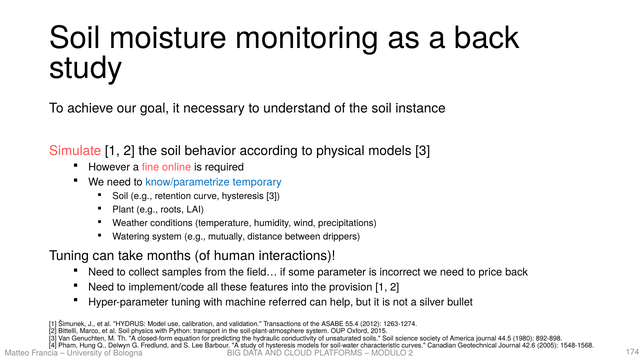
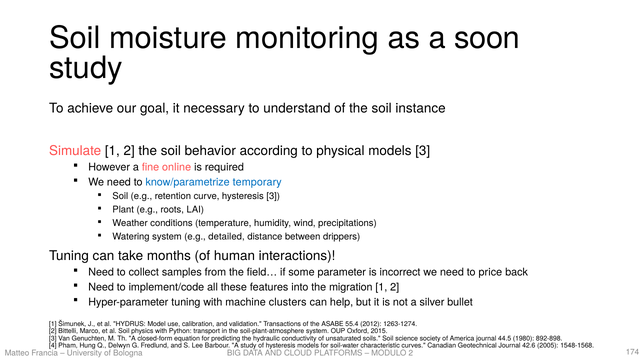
a back: back -> soon (487, 38)
mutually: mutually -> detailed (226, 237)
provision: provision -> migration (351, 287)
referred: referred -> clusters (288, 302)
